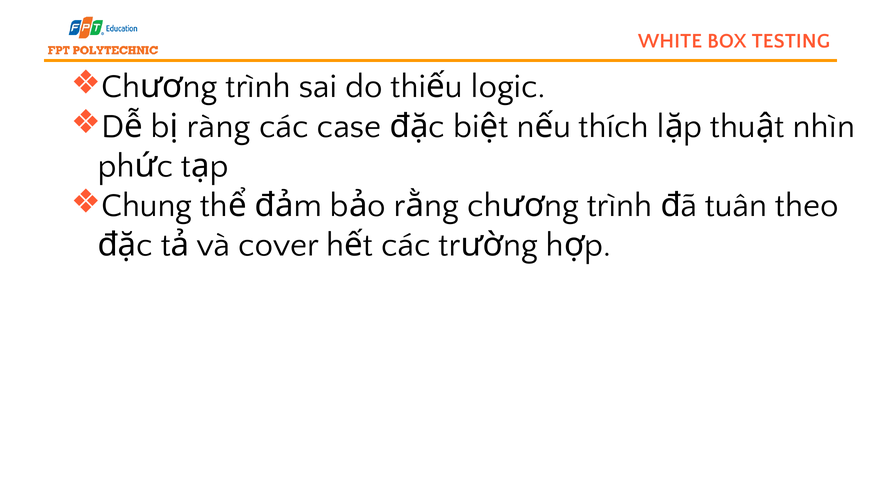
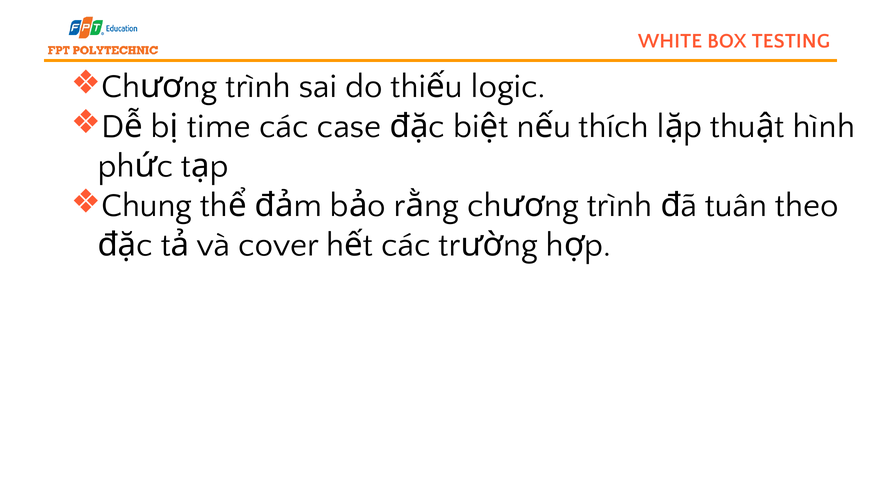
ràng: ràng -> time (219, 126)
nhìn: nhìn -> hình (824, 126)
